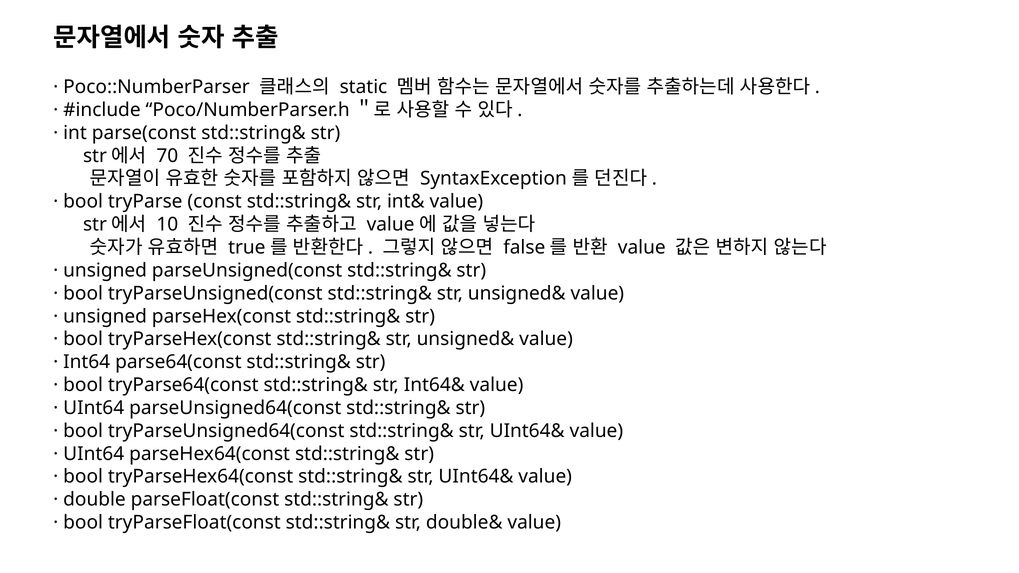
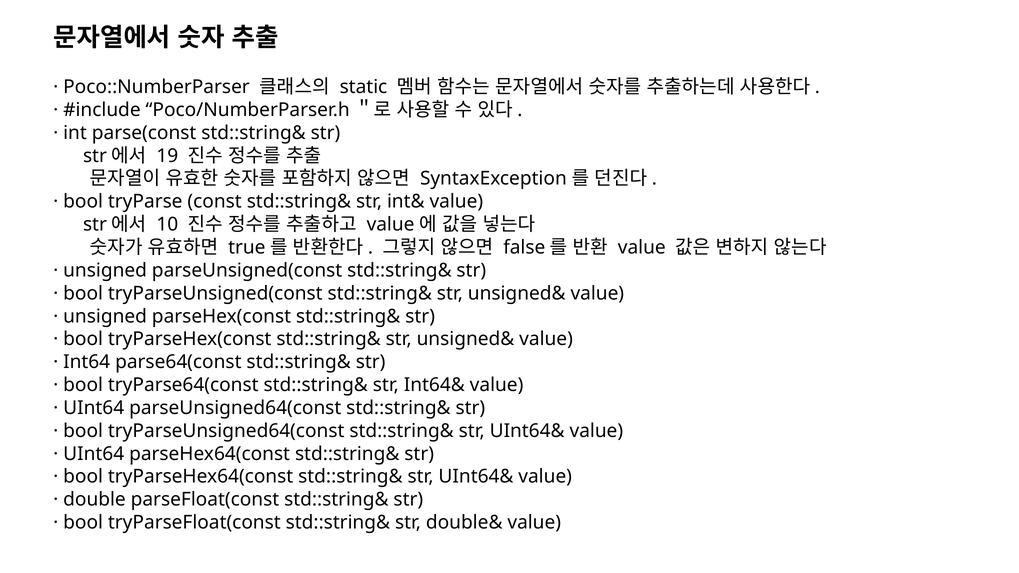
70: 70 -> 19 (167, 156)
